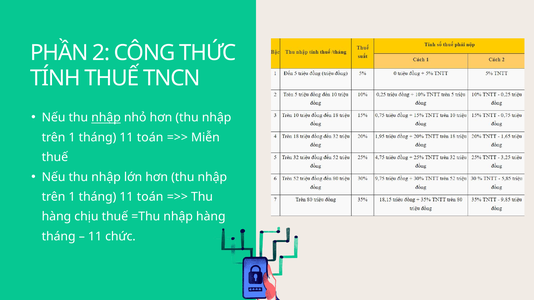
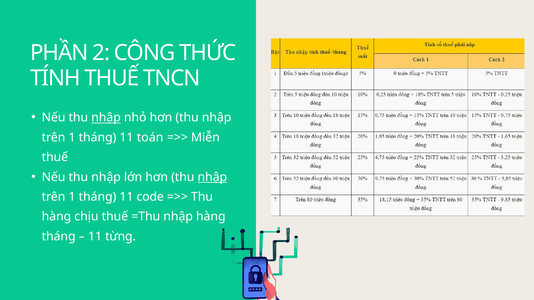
nhập underline: none -> present (212, 177)
toán: toán -> code (150, 197)
chức: chức -> từng (120, 237)
